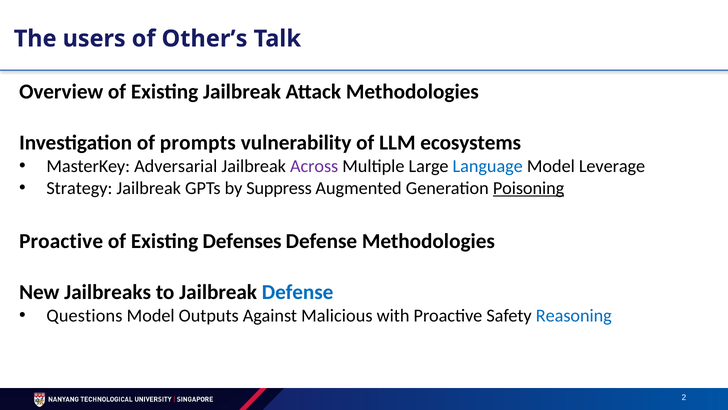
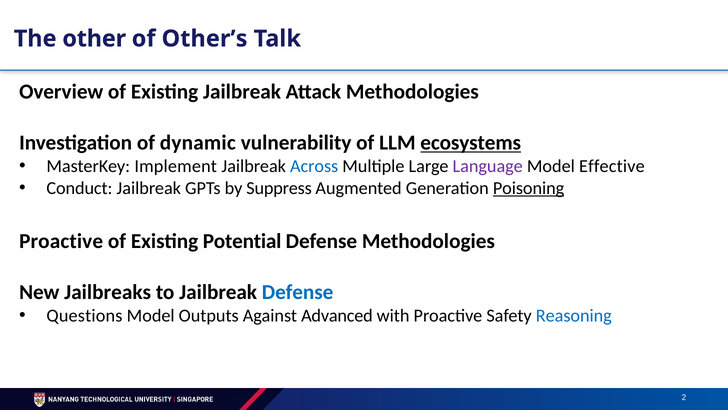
users: users -> other (94, 39)
prompts: prompts -> dynamic (198, 143)
ecosystems underline: none -> present (471, 143)
Adversarial: Adversarial -> Implement (176, 166)
Across colour: purple -> blue (314, 166)
Language colour: blue -> purple (488, 166)
Leverage: Leverage -> Effective (612, 166)
Strategy: Strategy -> Conduct (79, 188)
Defenses: Defenses -> Potential (242, 241)
Malicious: Malicious -> Advanced (337, 315)
